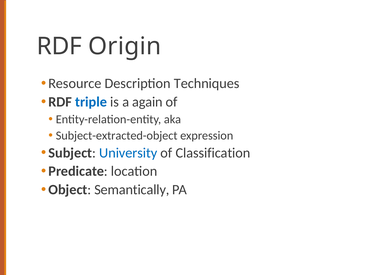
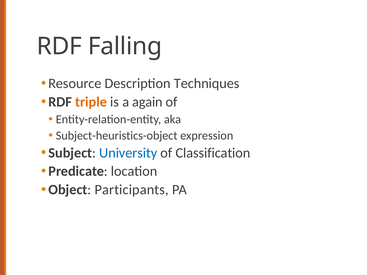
Origin: Origin -> Falling (125, 46)
triple colour: blue -> orange (91, 102)
Subject-extracted-object: Subject-extracted-object -> Subject-heuristics-object (117, 136)
Semantically: Semantically -> Participants (132, 190)
